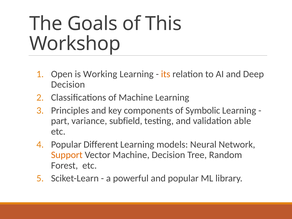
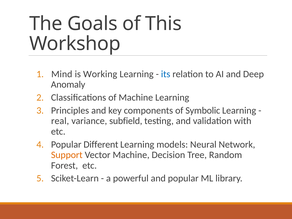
Open: Open -> Mind (62, 74)
its colour: orange -> blue (166, 74)
Decision: Decision -> Anomaly (68, 85)
part: part -> real (60, 121)
able: able -> with (243, 121)
